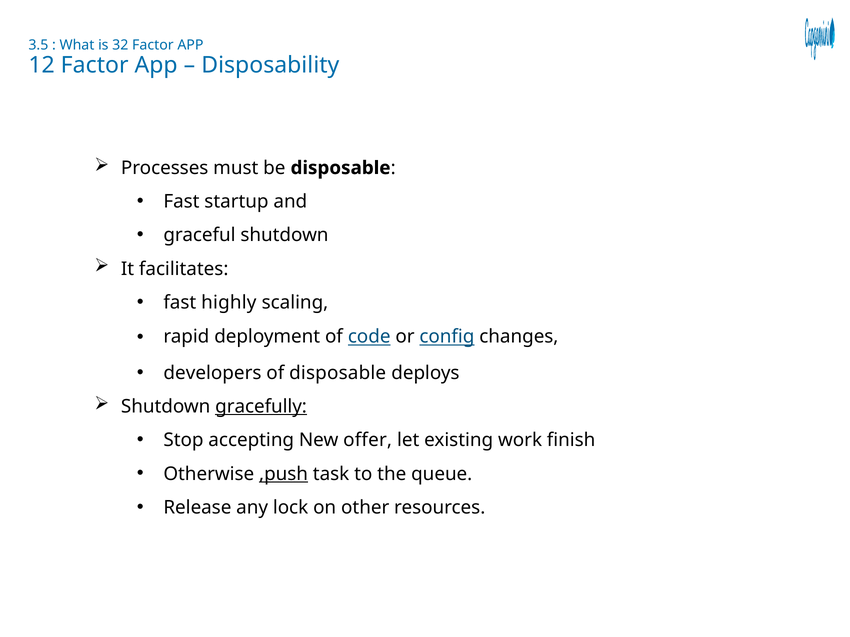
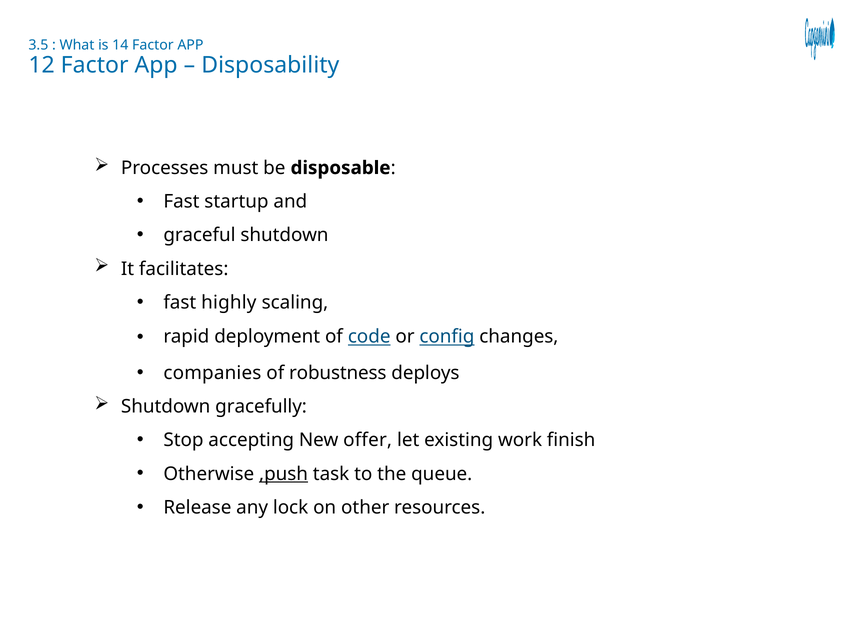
32: 32 -> 14 (120, 45)
developers: developers -> companies (212, 373)
of disposable: disposable -> robustness (338, 373)
gracefully underline: present -> none (261, 407)
